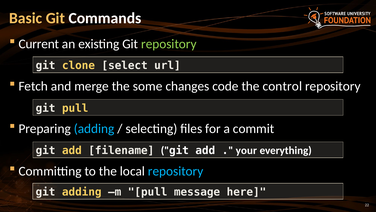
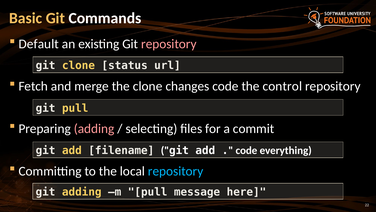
Current: Current -> Default (39, 44)
repository colour: light green -> pink (169, 44)
select: select -> status (125, 65)
the some: some -> clone (148, 86)
adding colour: light blue -> pink (94, 128)
your: your -> code (246, 150)
